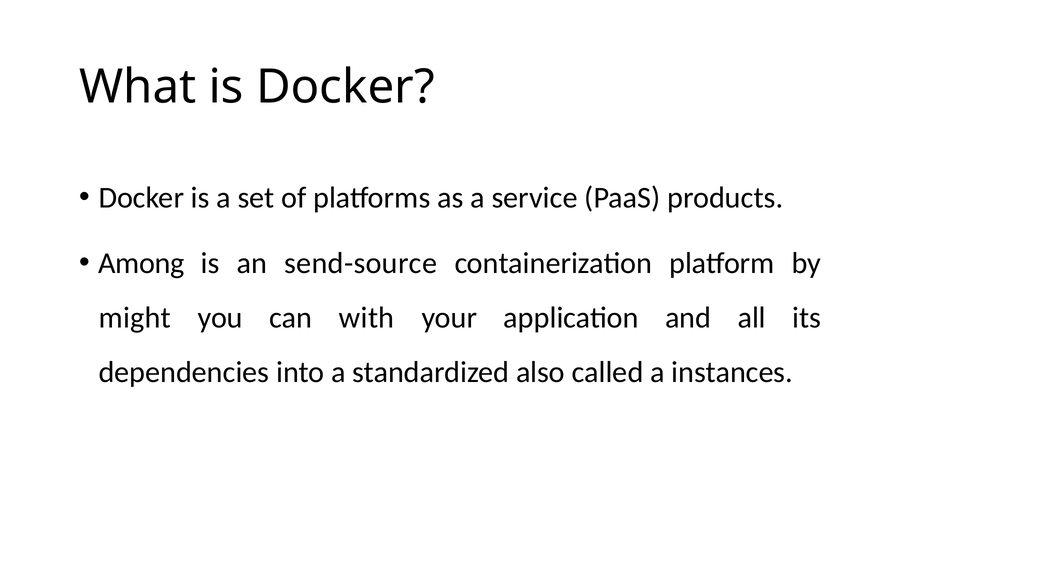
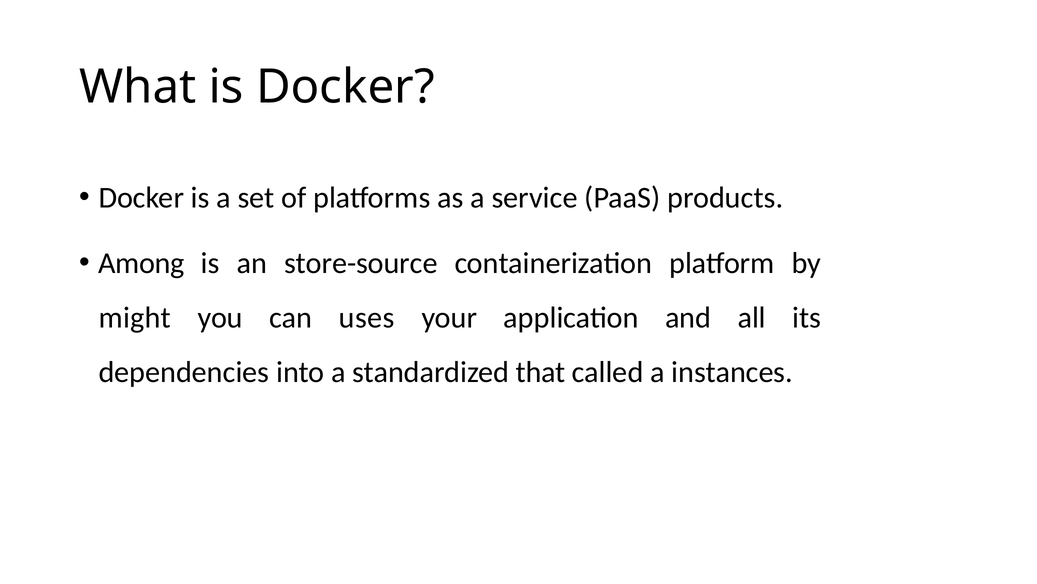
send-source: send-source -> store-source (361, 263)
with: with -> uses (367, 317)
also: also -> that (541, 372)
